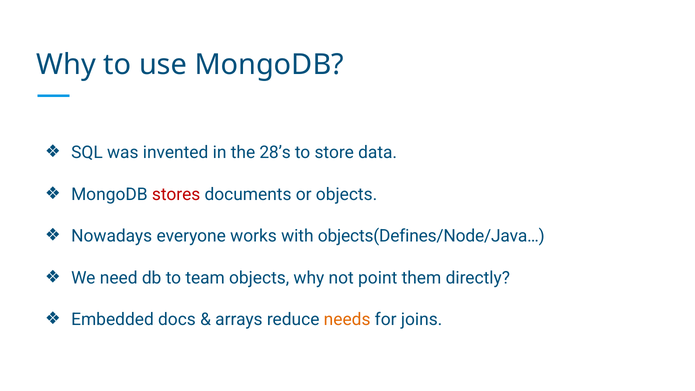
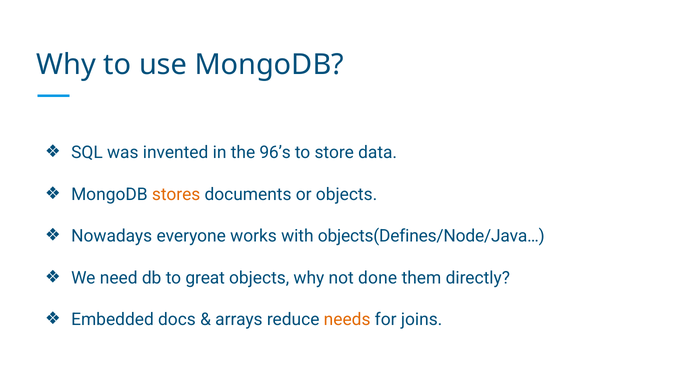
28’s: 28’s -> 96’s (275, 153)
stores colour: red -> orange (176, 194)
team: team -> great (205, 278)
point: point -> done (378, 278)
